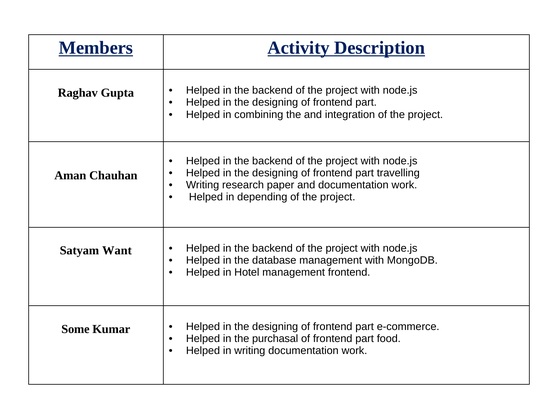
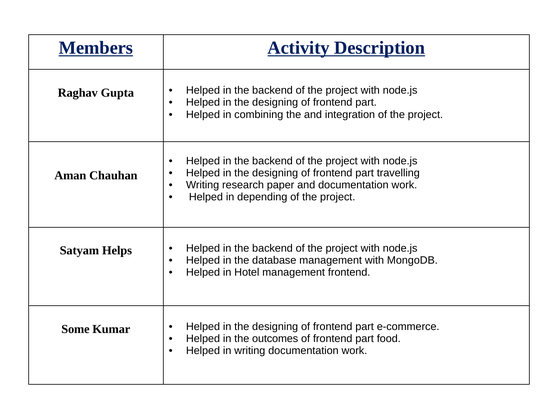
Want: Want -> Helps (117, 251)
purchasal: purchasal -> outcomes (275, 339)
